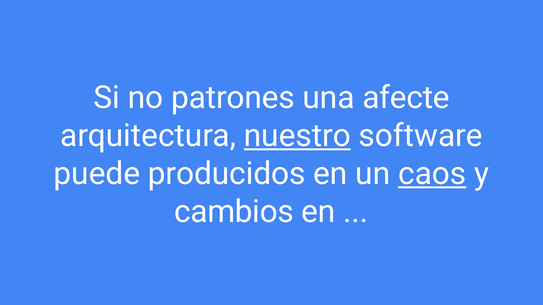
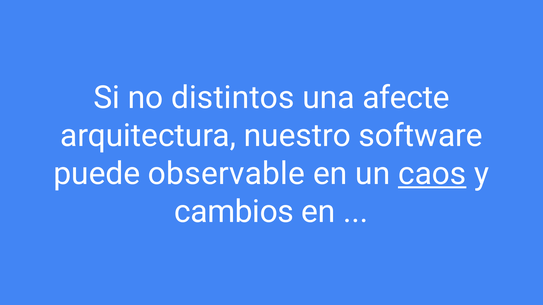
patrones: patrones -> distintos (233, 98)
nuestro underline: present -> none (297, 136)
producidos: producidos -> observable (227, 174)
